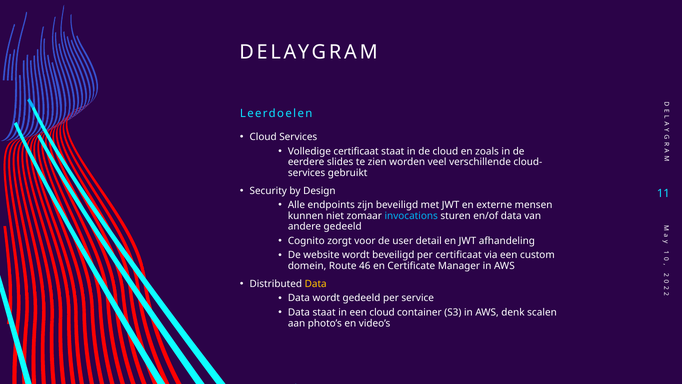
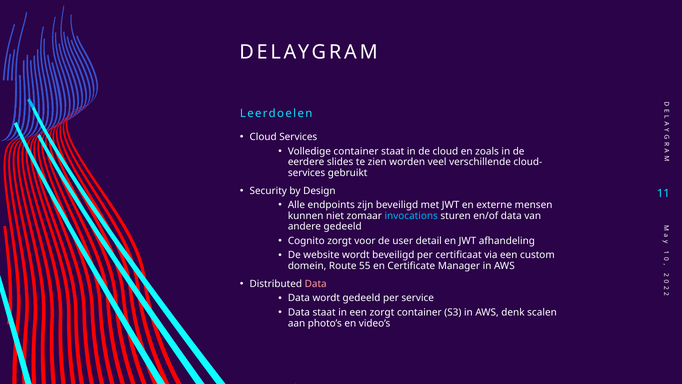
Volledige certificaat: certificaat -> container (356, 151)
46: 46 -> 55 (365, 266)
Data colour: yellow -> pink (316, 284)
een cloud: cloud -> zorgt (382, 312)
